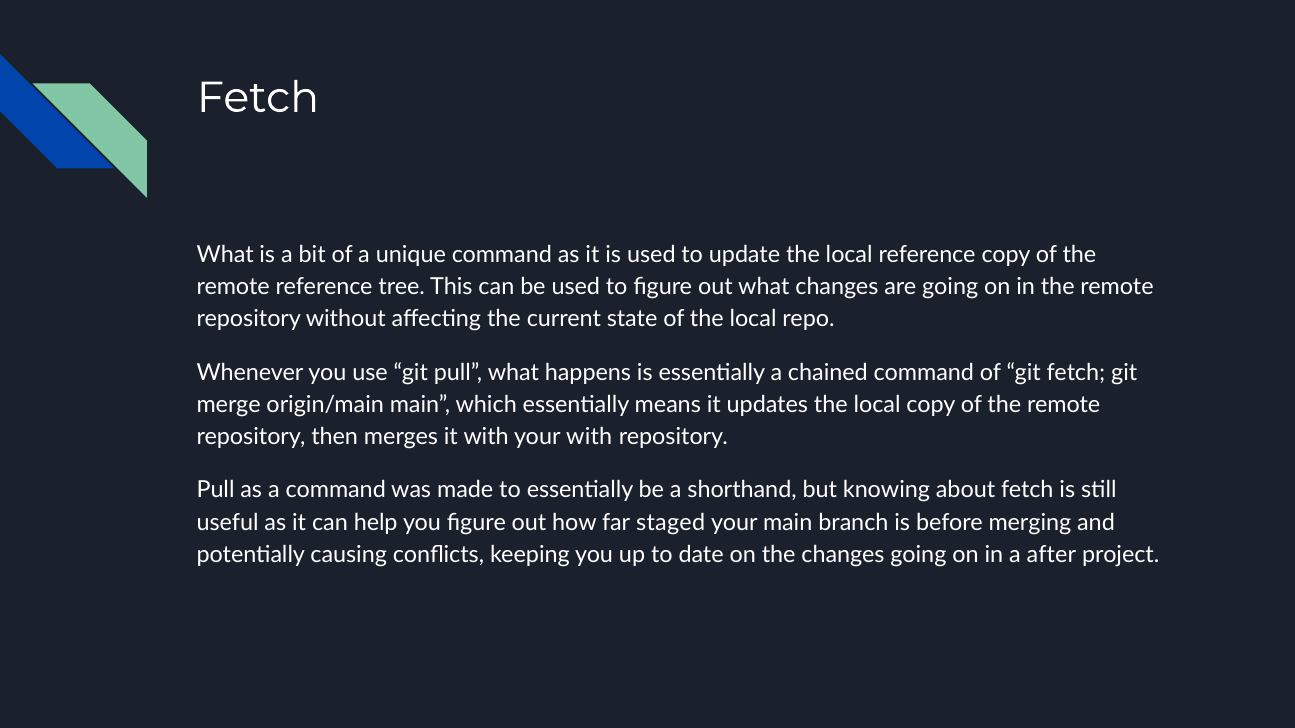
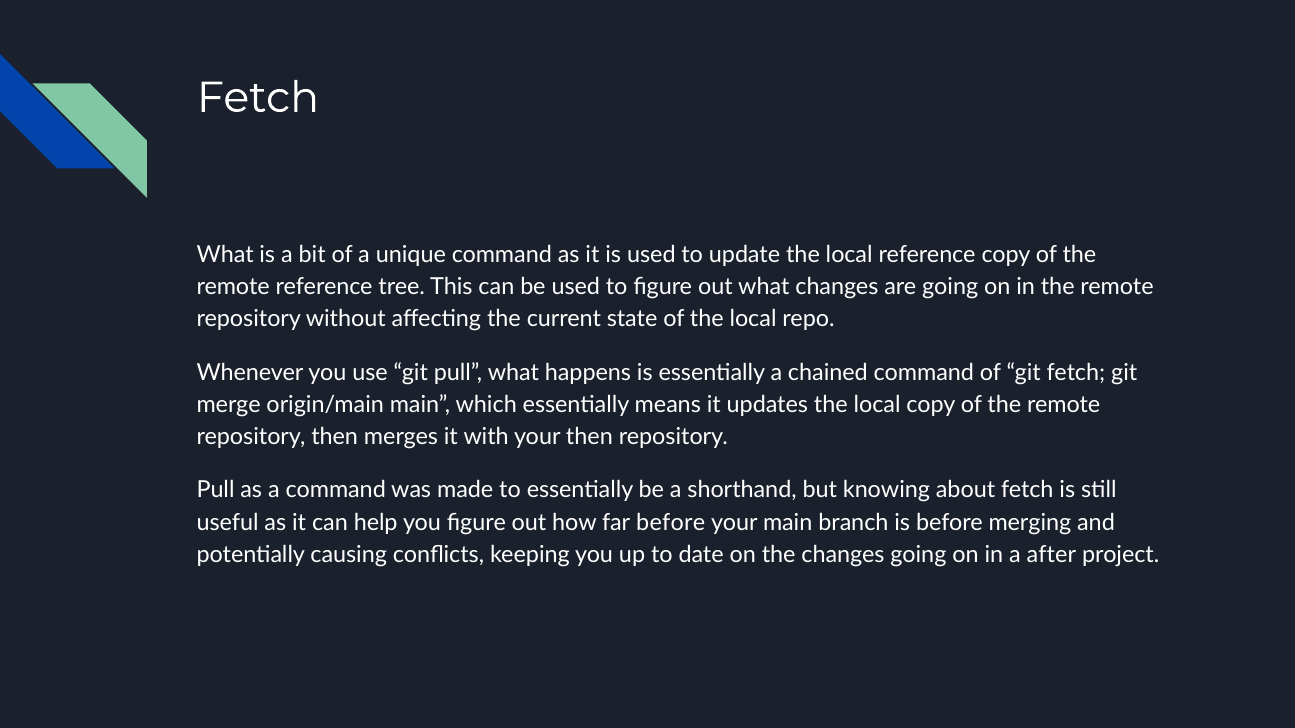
your with: with -> then (589, 437)
far staged: staged -> before (671, 523)
